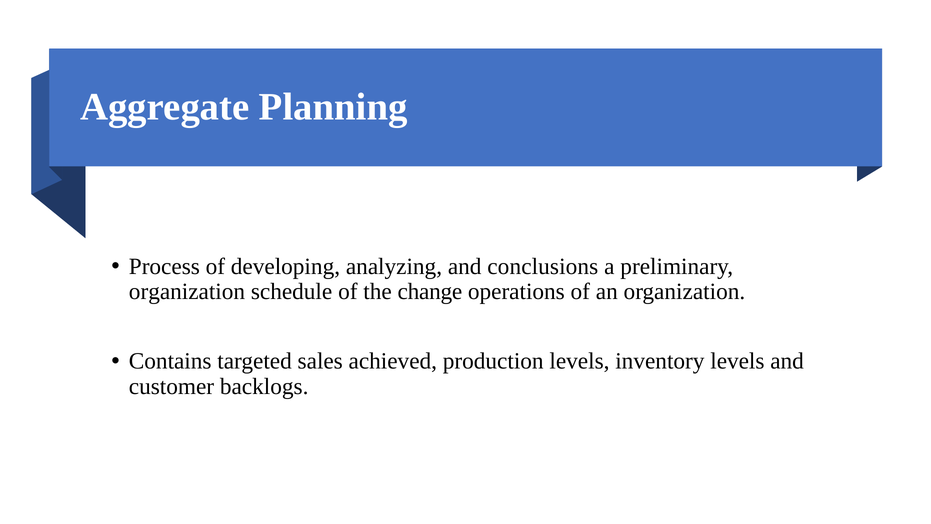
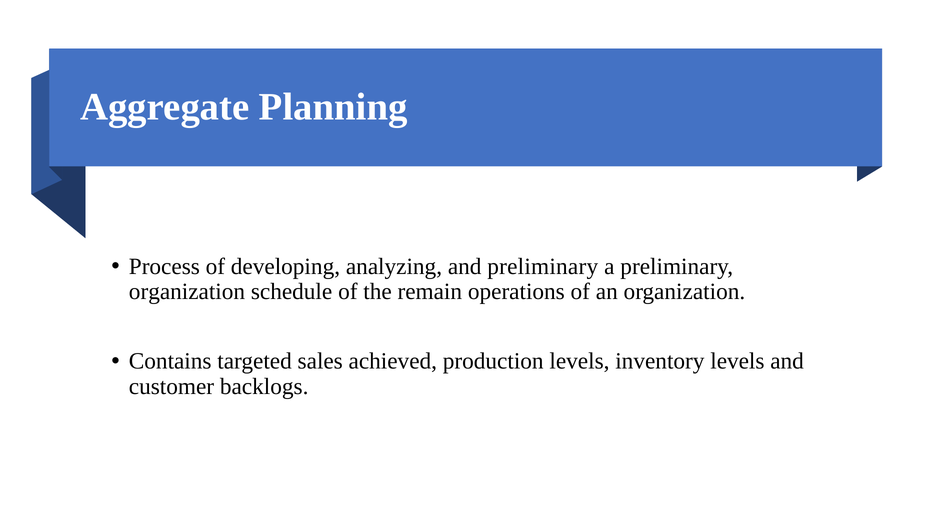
and conclusions: conclusions -> preliminary (543, 266)
change: change -> remain (430, 291)
